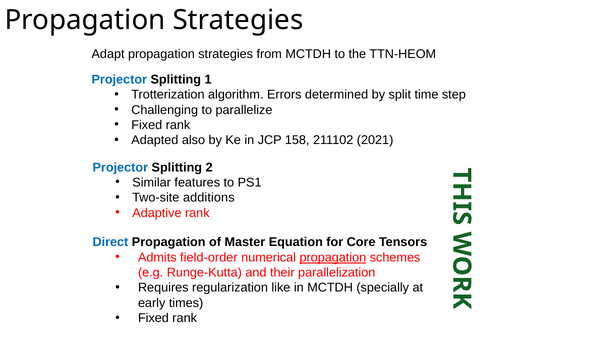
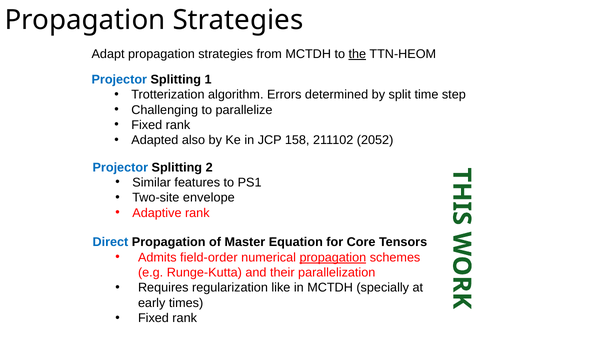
the underline: none -> present (357, 54)
2021: 2021 -> 2052 (375, 140)
additions: additions -> envelope (209, 198)
